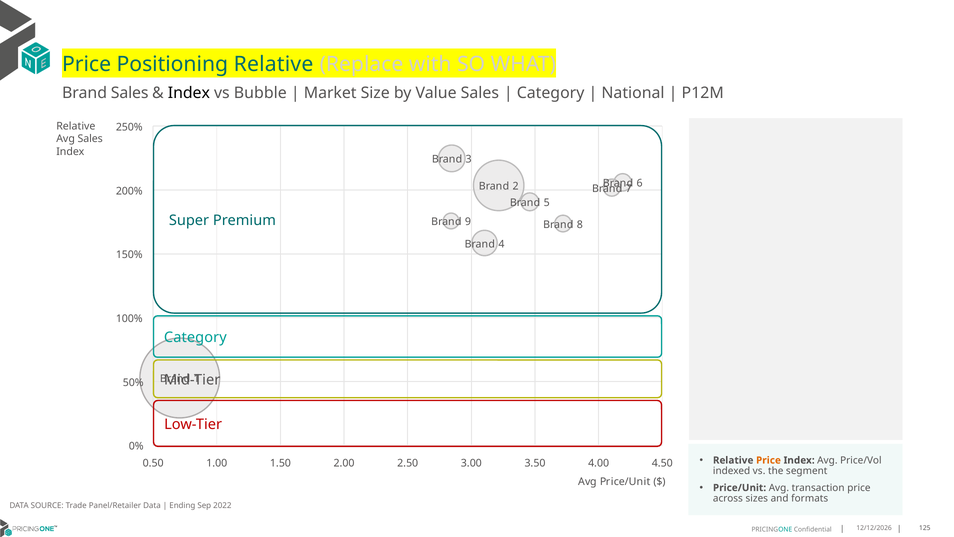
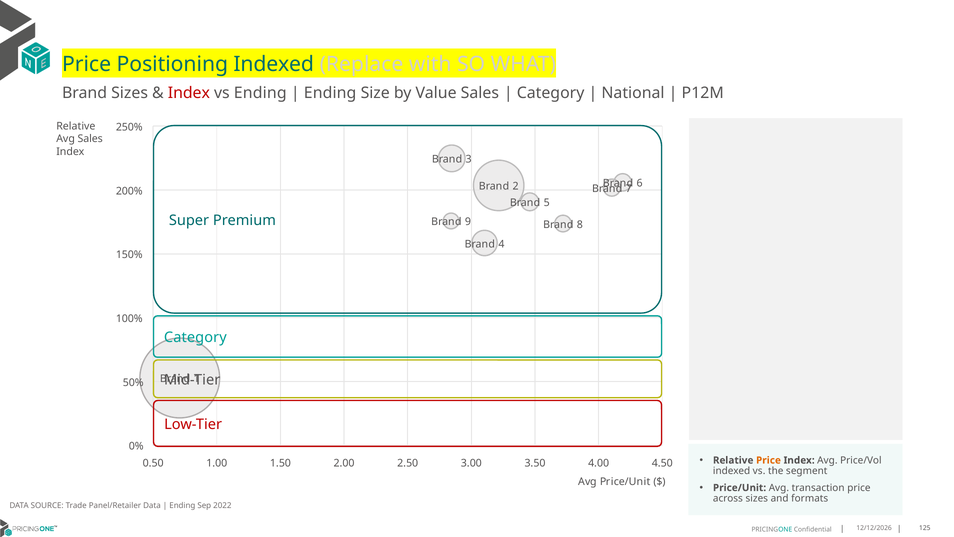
Positioning Relative: Relative -> Indexed (274, 64)
Brand Sales: Sales -> Sizes (130, 93)
Index colour: black -> red (189, 93)
vs Bubble: Bubble -> Ending (260, 93)
Market: Market -> Ending (330, 93)
